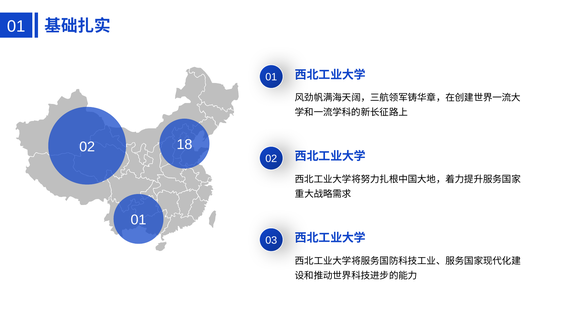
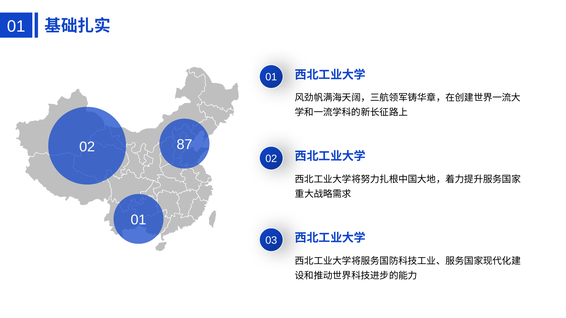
18: 18 -> 87 (184, 145)
